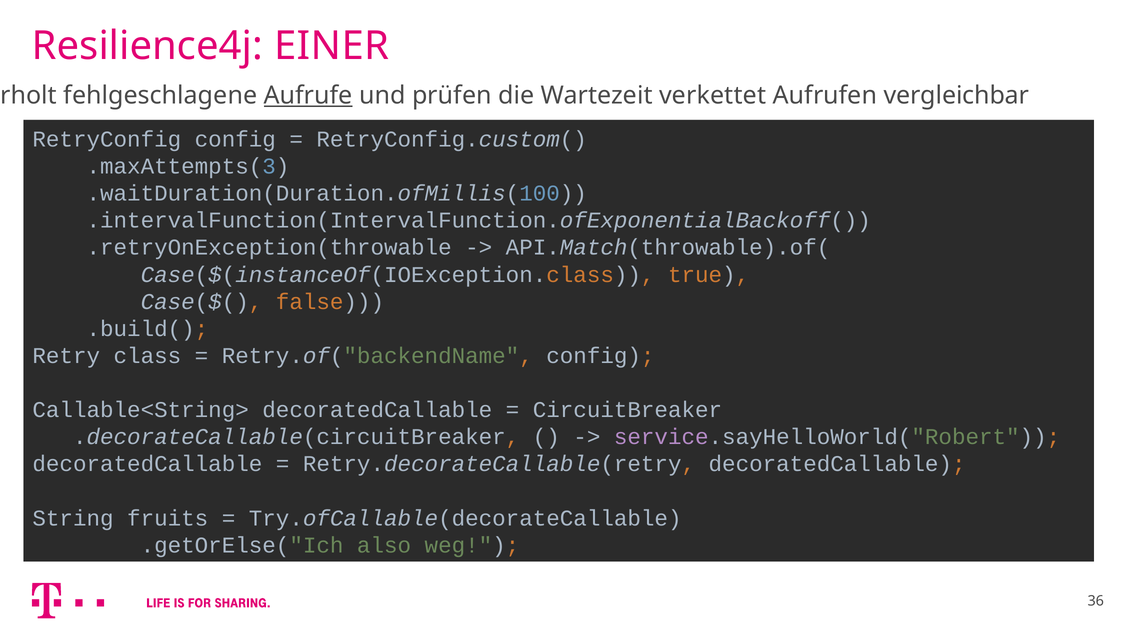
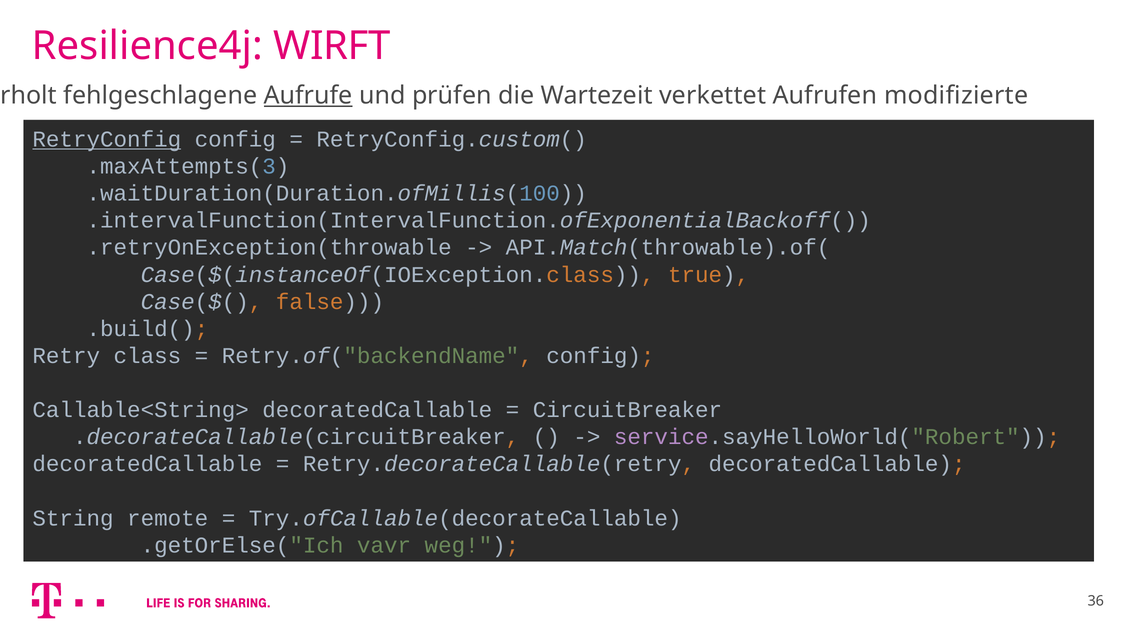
EINER: EINER -> WIRFT (332, 46)
vergleichbar: vergleichbar -> modifizierte (956, 95)
RetryConfig underline: none -> present (107, 139)
fruits: fruits -> remote (168, 518)
also: also -> vavr (384, 545)
